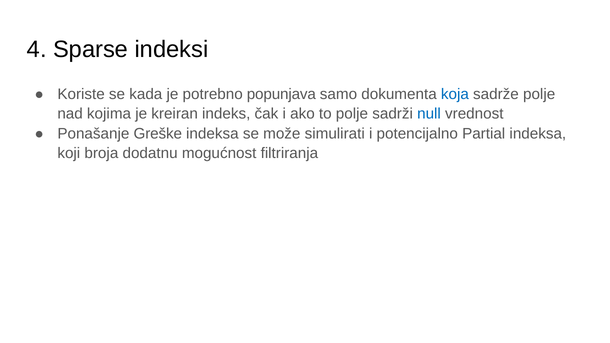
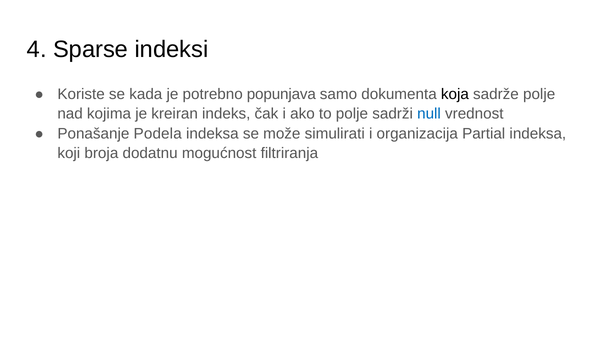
koja colour: blue -> black (455, 94)
Greške: Greške -> Podela (158, 134)
potencijalno: potencijalno -> organizacija (417, 134)
